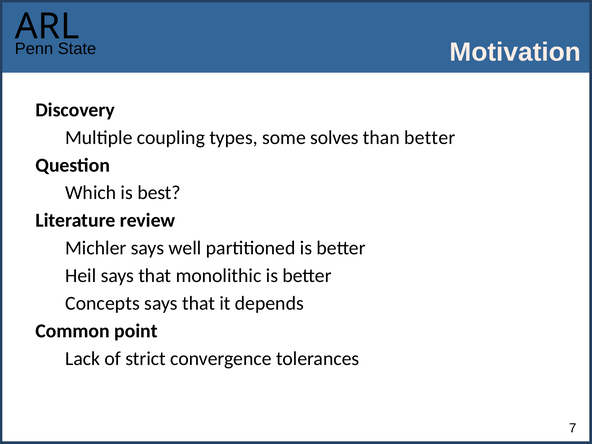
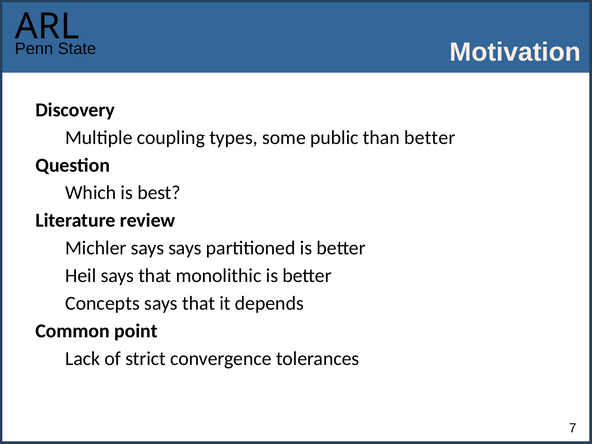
solves: solves -> public (334, 138)
says well: well -> says (185, 248)
